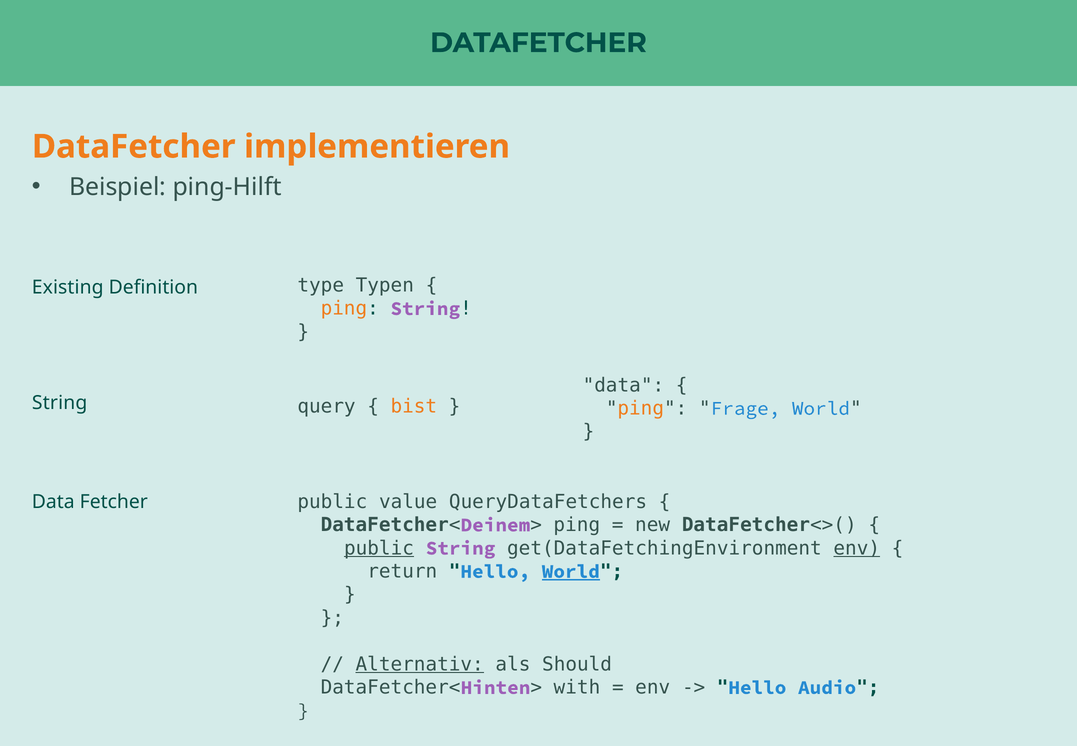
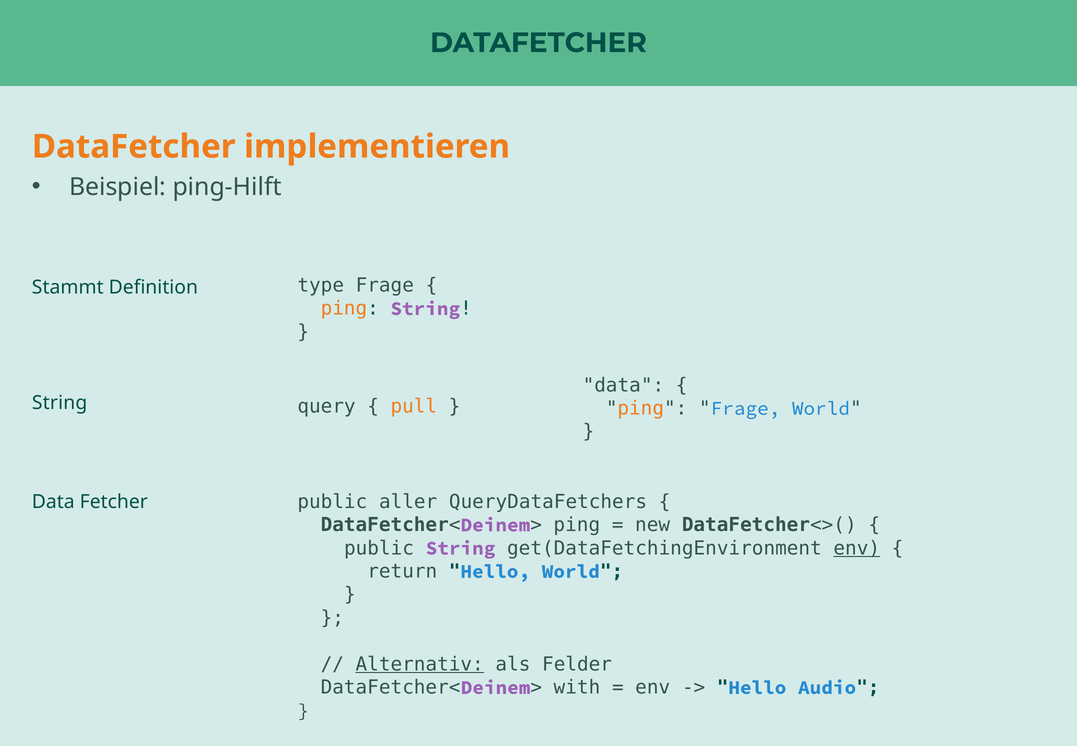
type Typen: Typen -> Frage (385, 285)
Existing: Existing -> Stammt (68, 287)
bist: bist -> pull (414, 406)
value: value -> aller (408, 501)
public underline: present -> none (379, 548)
World underline: present -> none (571, 571)
Should: Should -> Felder (577, 664)
Hinten: Hinten -> Deinem (496, 687)
